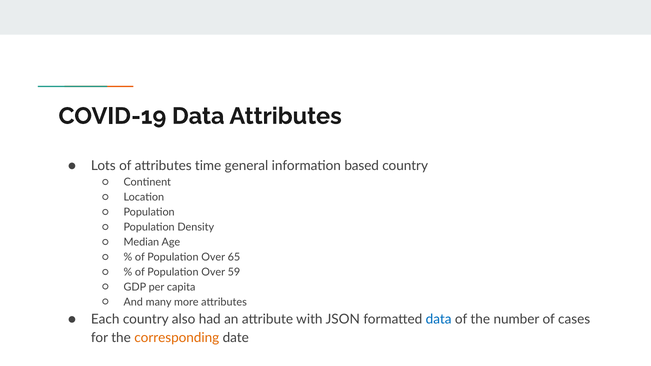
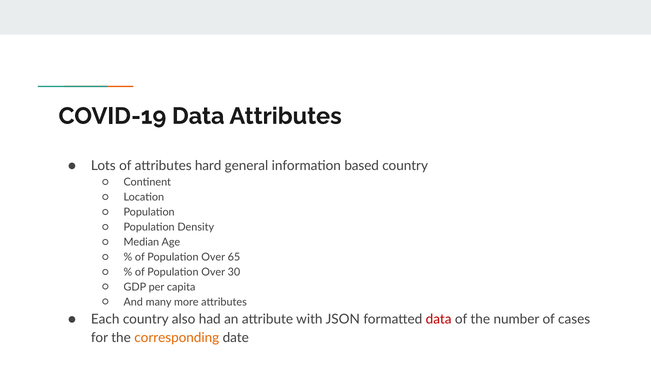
time: time -> hard (208, 166)
59: 59 -> 30 (234, 272)
data colour: blue -> red (439, 319)
